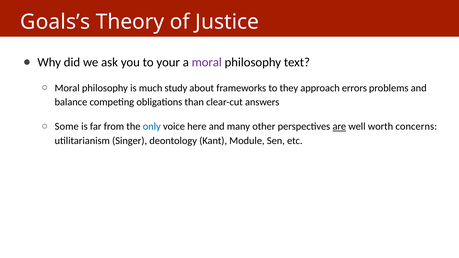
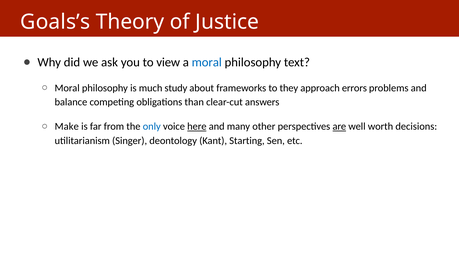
your: your -> view (168, 62)
moral colour: purple -> blue (207, 62)
Some: Some -> Make (67, 127)
here underline: none -> present (197, 127)
concerns: concerns -> decisions (416, 127)
Module: Module -> Starting (247, 141)
